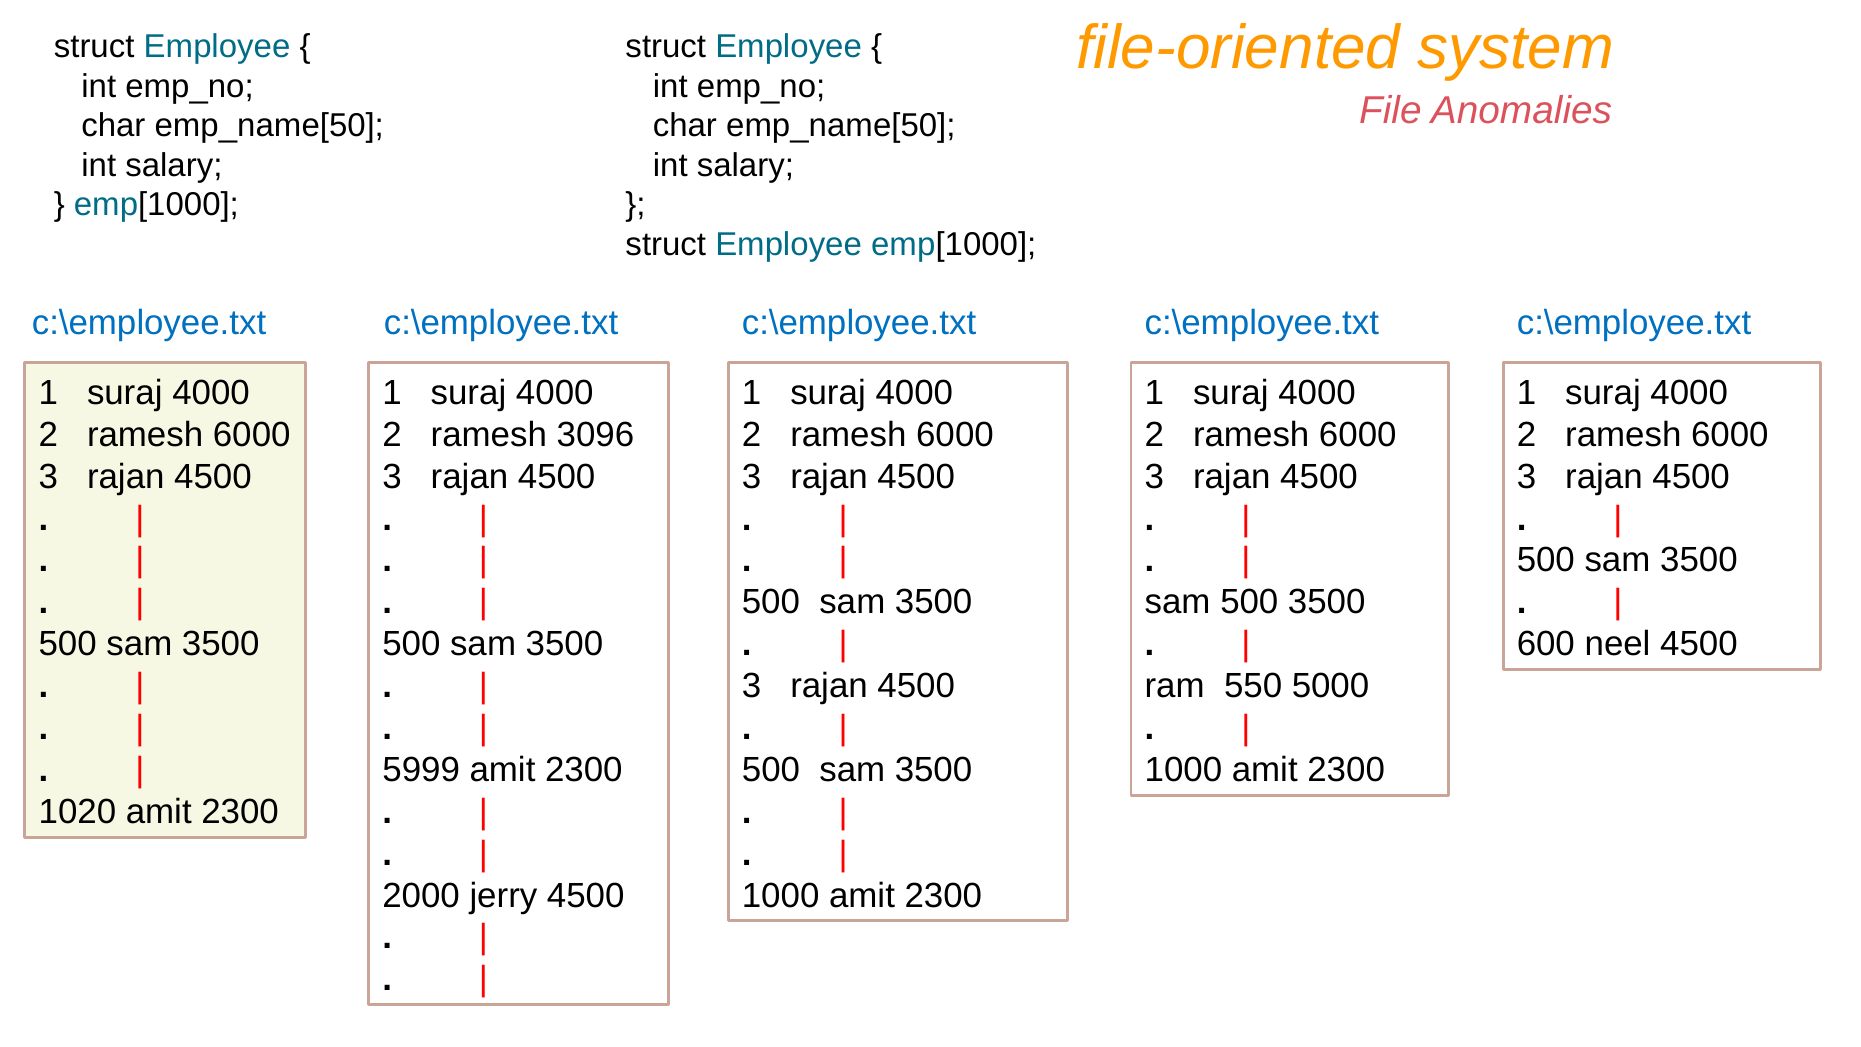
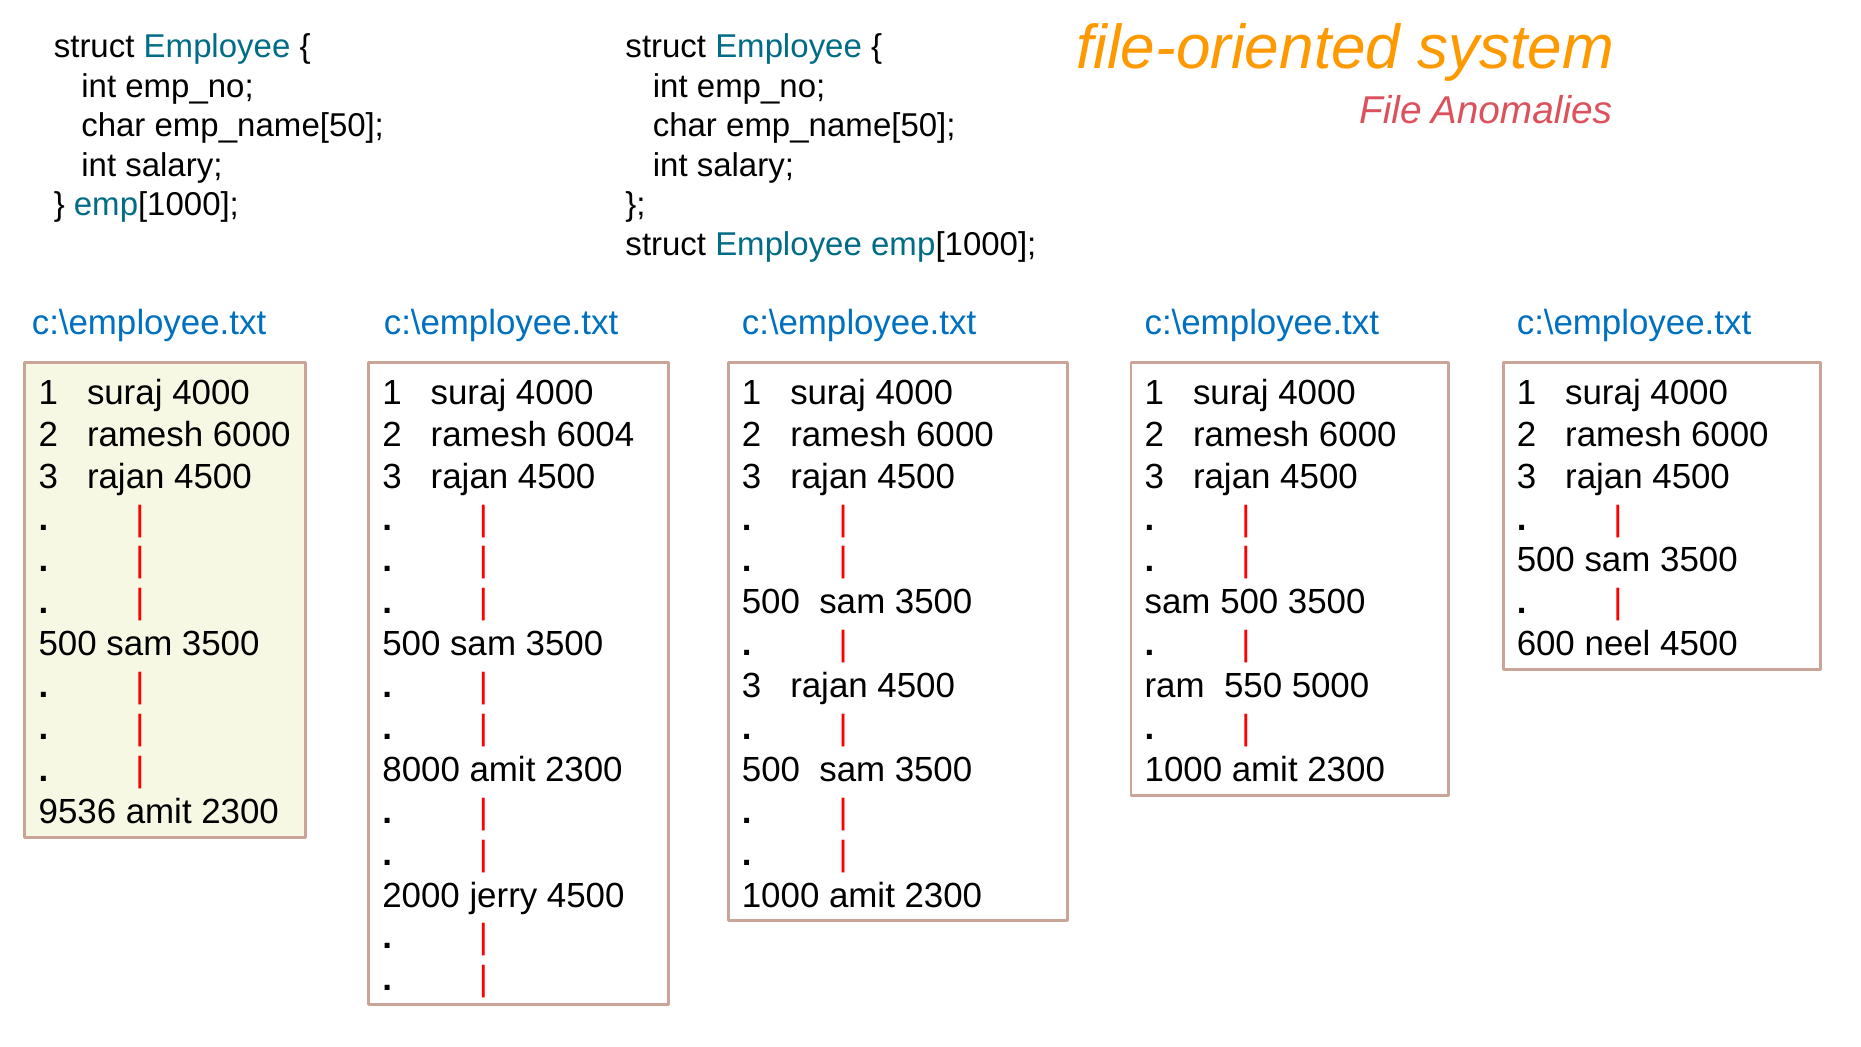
3096: 3096 -> 6004 (595, 435)
5999: 5999 -> 8000 (421, 770)
1020: 1020 -> 9536 (77, 812)
